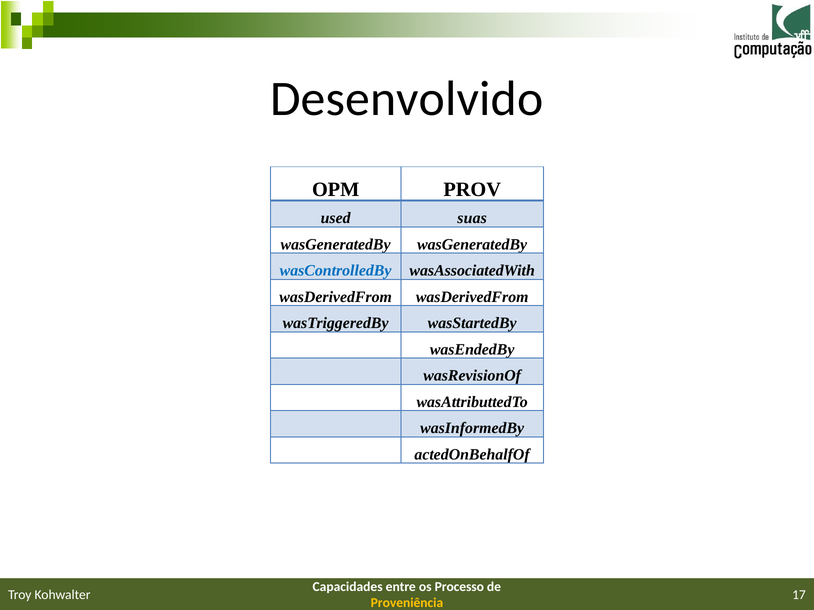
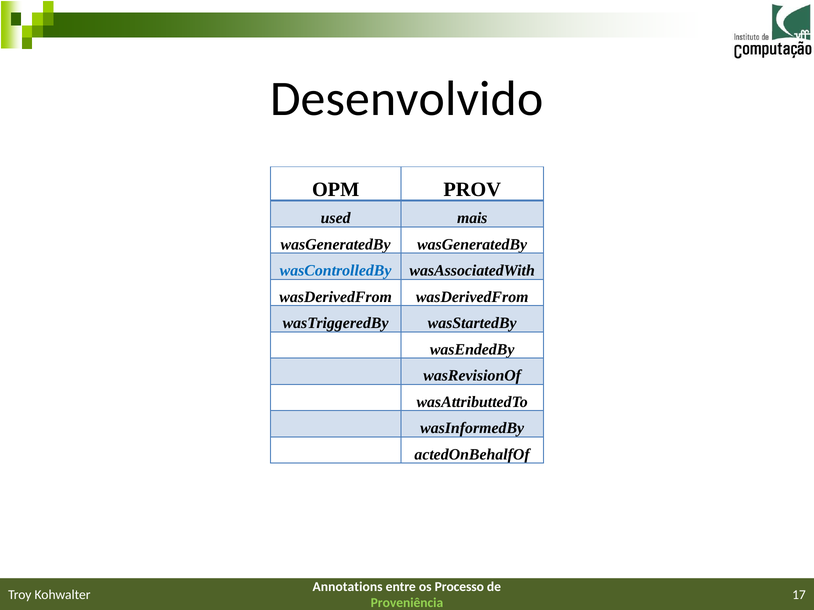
suas: suas -> mais (472, 218)
Capacidades: Capacidades -> Annotations (348, 587)
Proveniência colour: yellow -> light green (407, 603)
